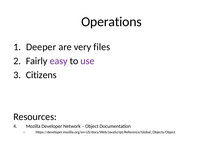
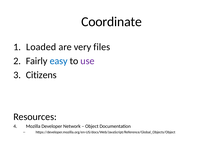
Operations: Operations -> Coordinate (112, 22)
Deeper: Deeper -> Loaded (41, 47)
easy colour: purple -> blue (59, 61)
